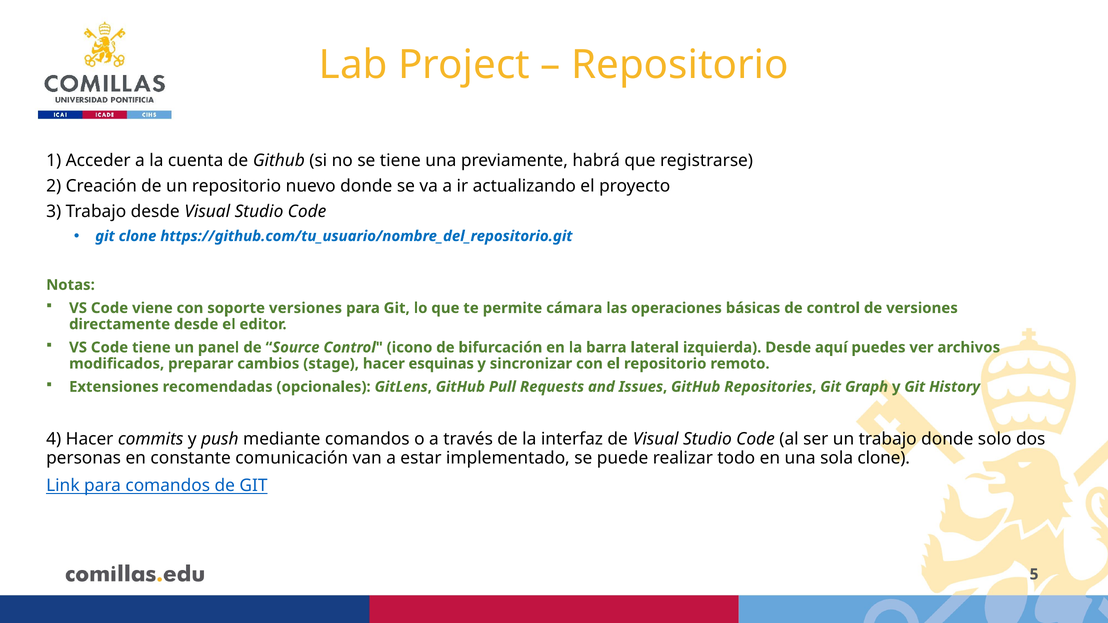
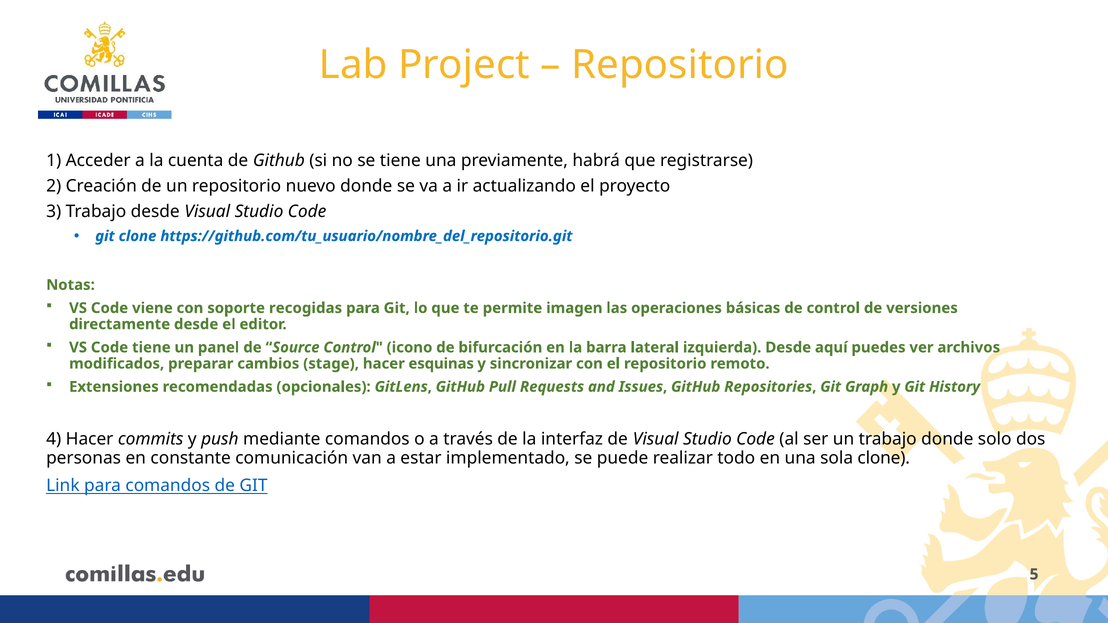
soporte versiones: versiones -> recogidas (306, 308)
cámara: cámara -> imagen (574, 308)
